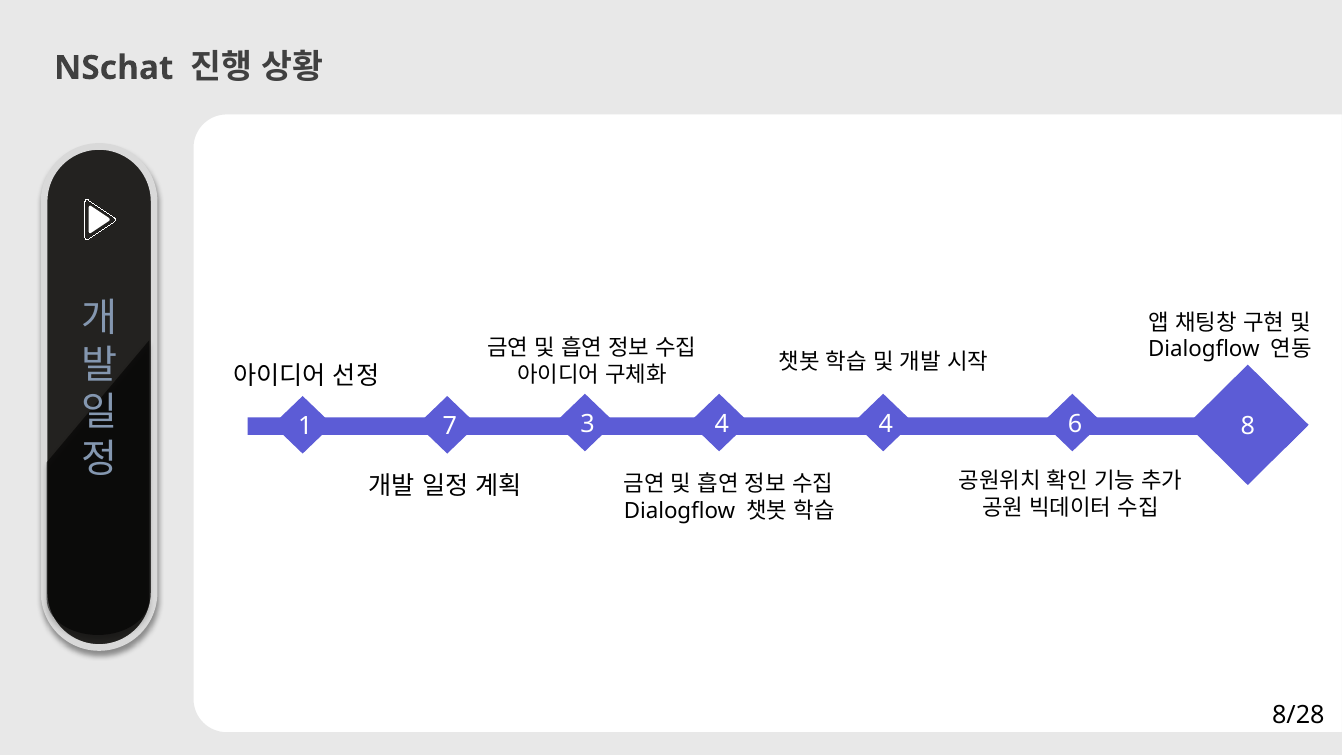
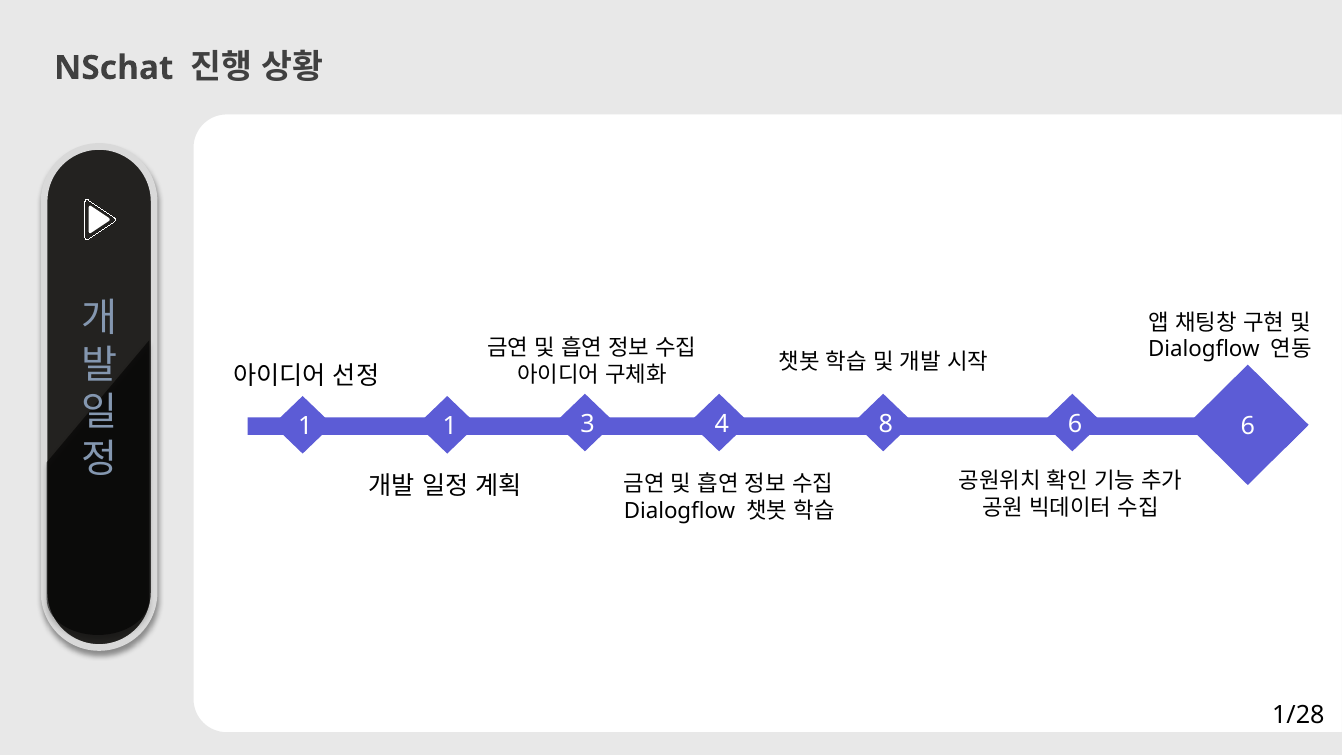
1 7: 7 -> 1 (450, 426)
4 4: 4 -> 8 (886, 424)
6 8: 8 -> 6 (1248, 426)
8/28: 8/28 -> 1/28 (1298, 715)
